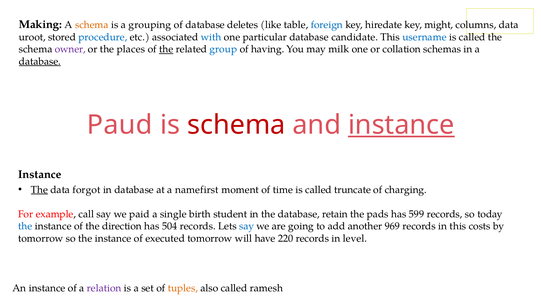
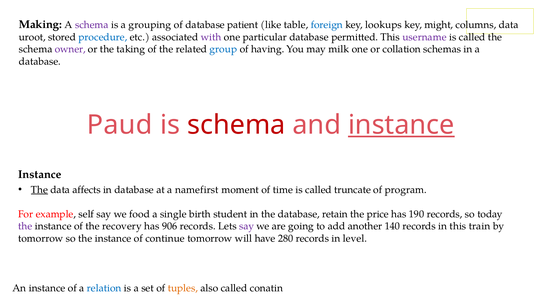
schema colour: orange -> purple (92, 25)
deletes: deletes -> patient (243, 25)
hiredate: hiredate -> lookups (384, 25)
with colour: blue -> purple (211, 37)
candidate: candidate -> permitted (355, 37)
username colour: blue -> purple (424, 37)
places: places -> taking (131, 49)
the underline: present -> none (166, 49)
database underline: present -> none (40, 61)
forgot: forgot -> affects (87, 190)
charging: charging -> program (406, 190)
call: call -> self (86, 214)
paid: paid -> food (139, 214)
pads: pads -> price (378, 214)
599: 599 -> 190 (417, 214)
the colour: blue -> purple (25, 226)
direction: direction -> recovery (122, 226)
504: 504 -> 906 (170, 226)
say colour: blue -> purple (247, 226)
969: 969 -> 140 (392, 226)
costs: costs -> train (480, 226)
executed: executed -> continue (165, 239)
220: 220 -> 280 (286, 239)
relation colour: purple -> blue (104, 288)
ramesh: ramesh -> conatin (266, 288)
